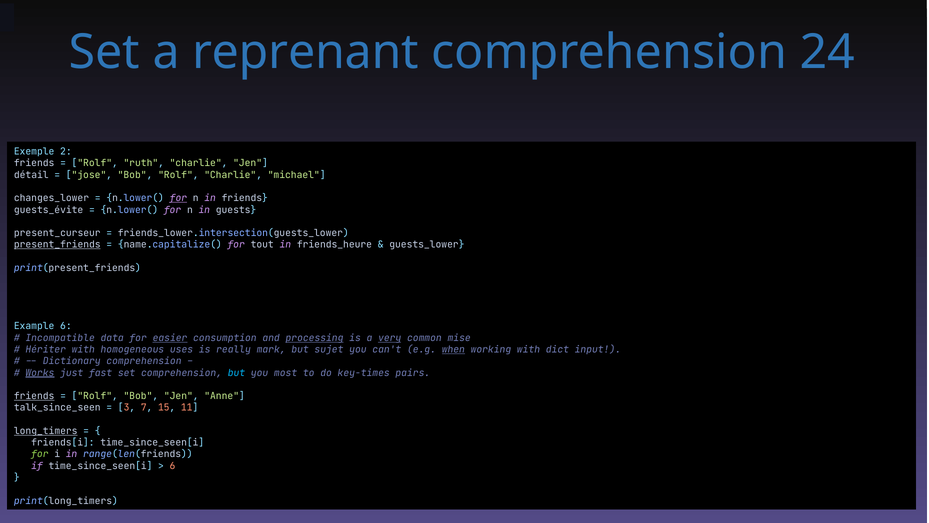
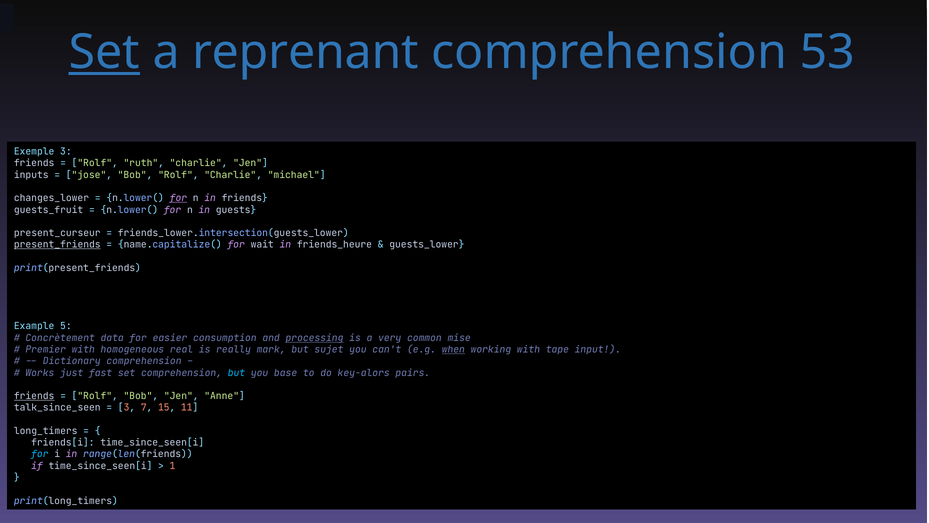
Set underline: none -> present (104, 52)
24: 24 -> 53 (827, 52)
Exemple 2: 2 -> 3 (66, 152)
détail: détail -> inputs (31, 175)
guests_évite: guests_évite -> guests_fruit (49, 210)
tout: tout -> wait (262, 245)
Example 6: 6 -> 5 (66, 326)
Incompatible: Incompatible -> Concrètement (60, 338)
easier underline: present -> none (170, 338)
very underline: present -> none (390, 338)
Hériter: Hériter -> Premier (46, 349)
uses: uses -> real (182, 349)
dict: dict -> tape (557, 349)
Works underline: present -> none (40, 372)
most: most -> base (286, 372)
key-times: key-times -> key-alors (364, 372)
long_timers underline: present -> none (46, 431)
for colour: light green -> light blue (40, 454)
6: 6 -> 1 (173, 466)
